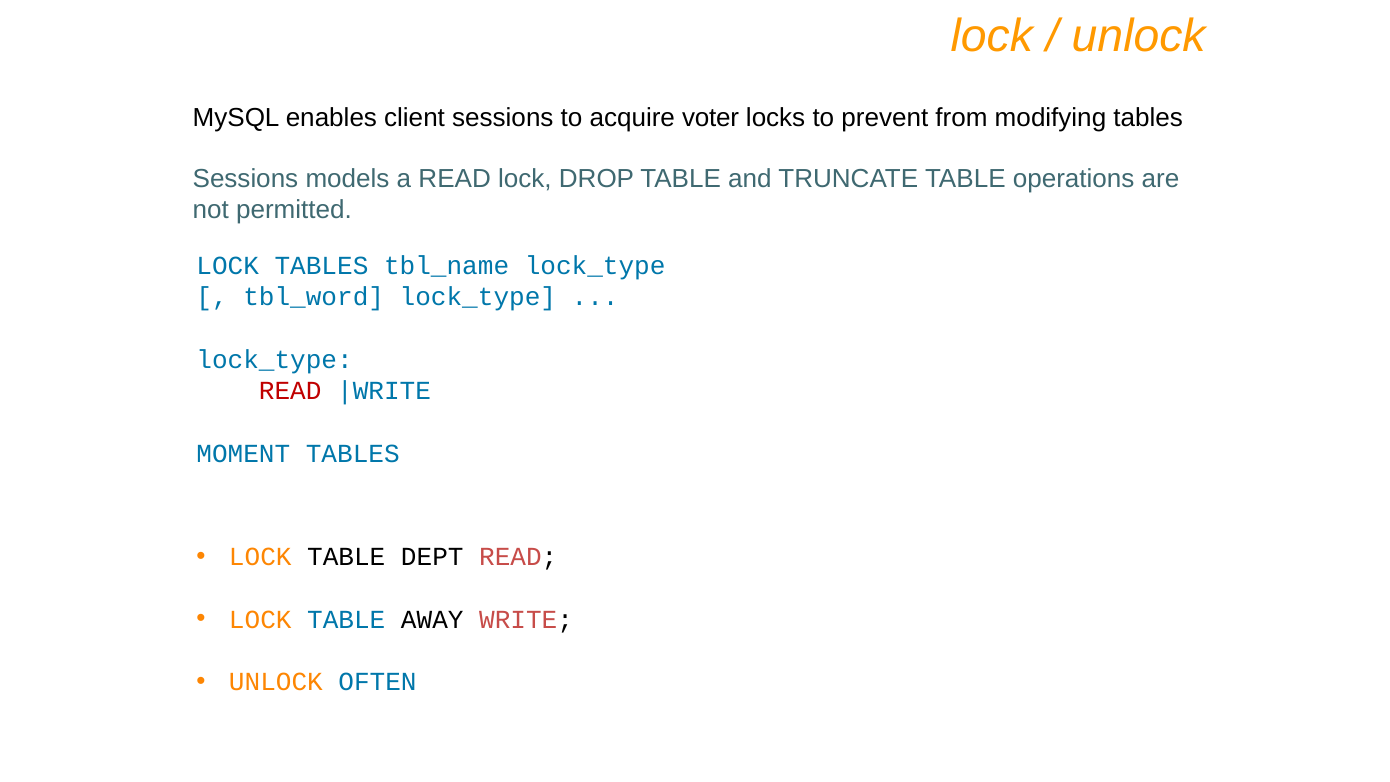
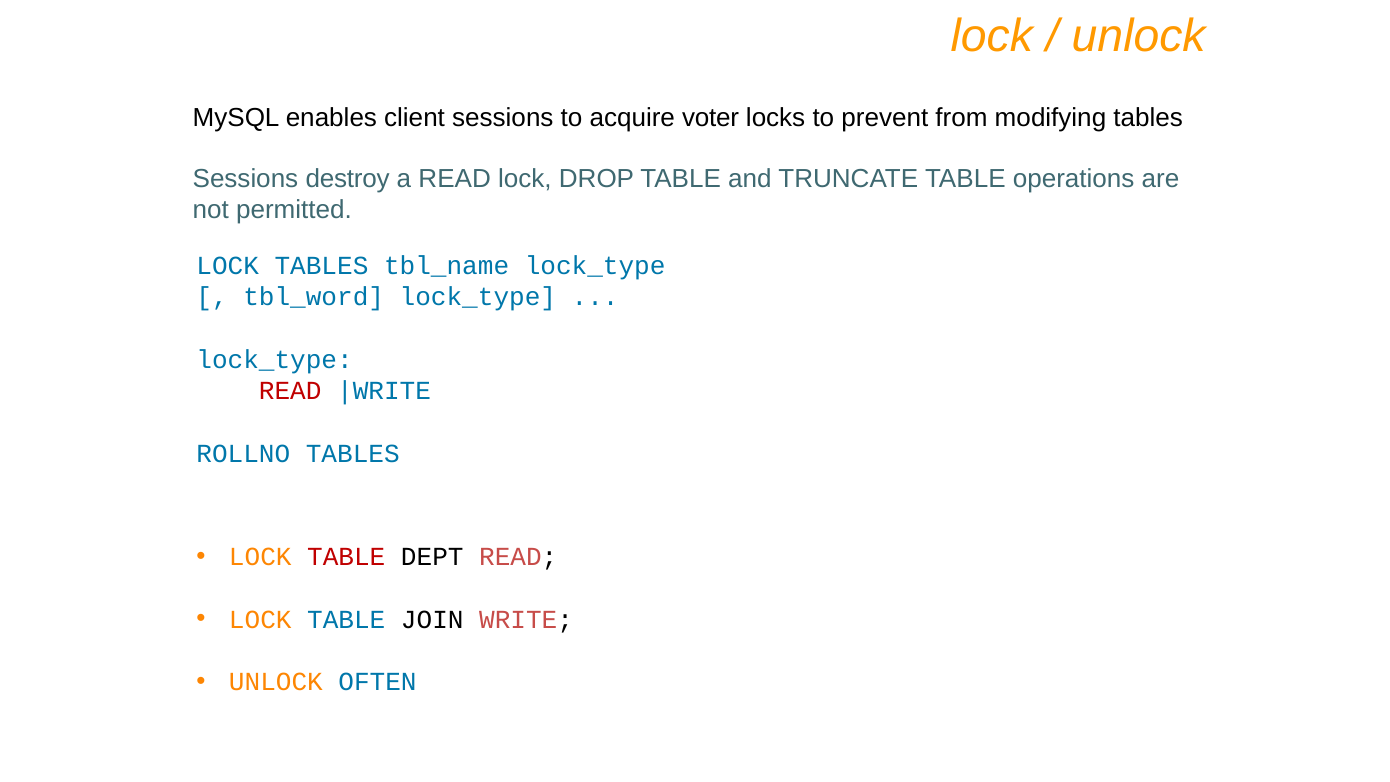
models: models -> destroy (348, 179)
MOMENT: MOMENT -> ROLLNO (243, 453)
TABLE colour: black -> red (346, 557)
AWAY: AWAY -> JOIN (432, 620)
